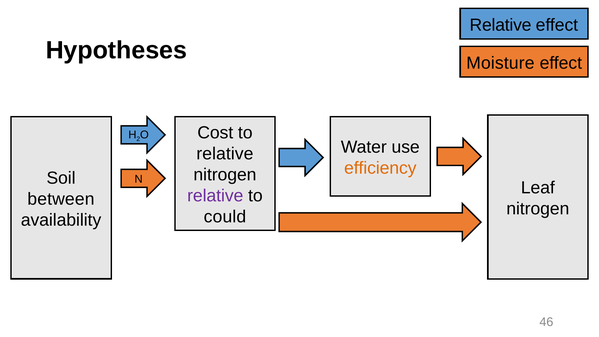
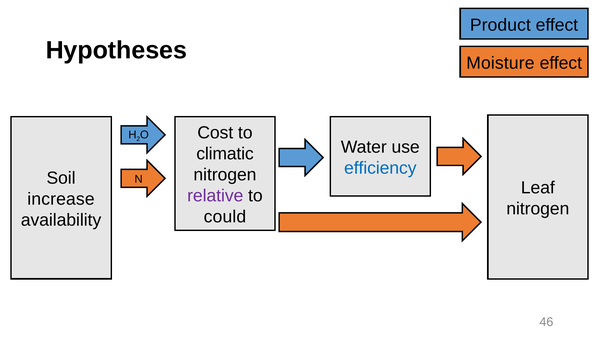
Relative: Relative -> Product (500, 25)
relative: relative -> climatic (225, 154)
efficiency colour: orange -> blue (380, 168)
between: between -> increase (61, 199)
